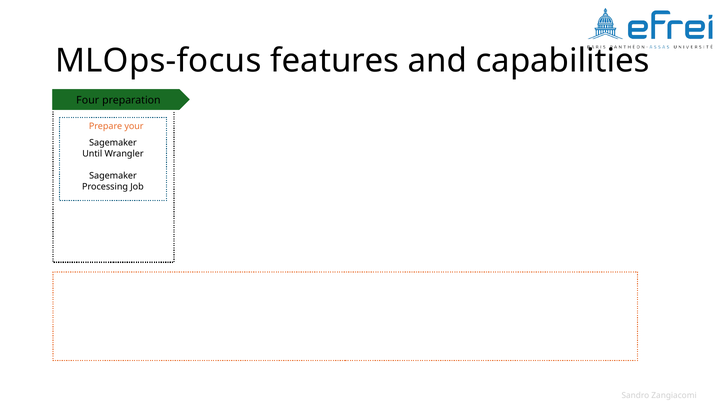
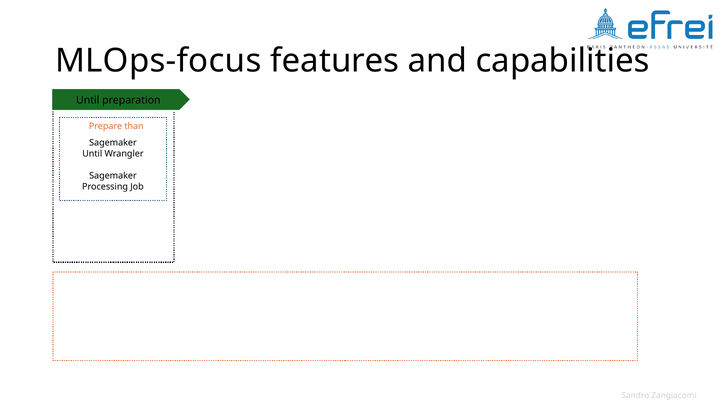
Four: Four -> Until (88, 100)
your: your -> than (134, 126)
